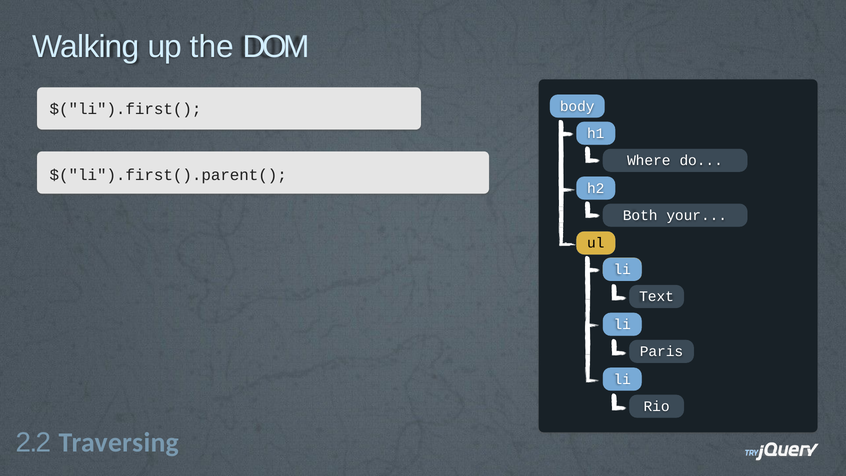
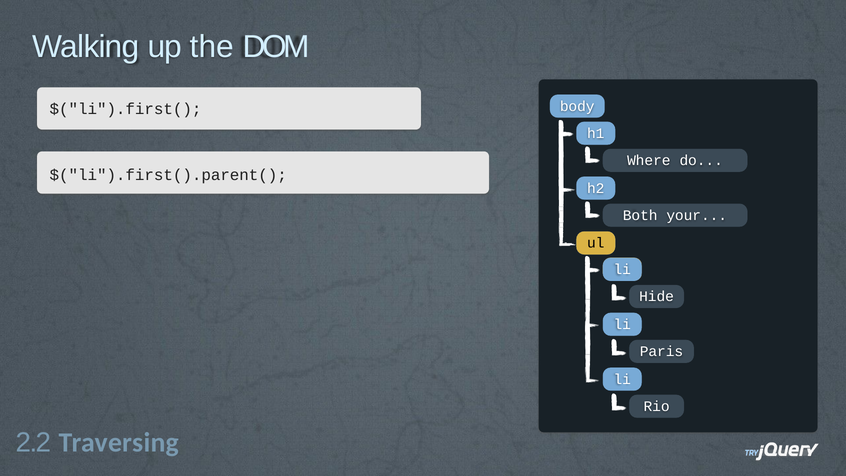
Text: Text -> Hide (657, 297)
